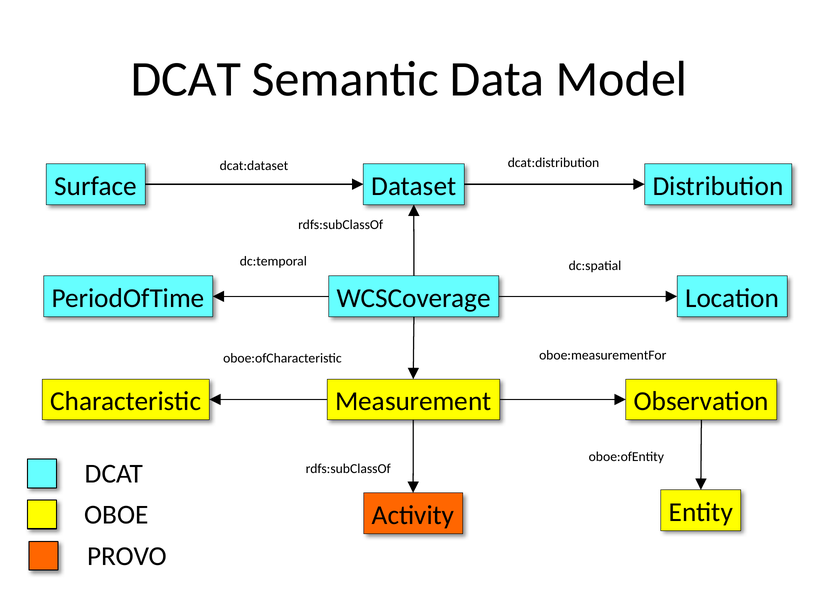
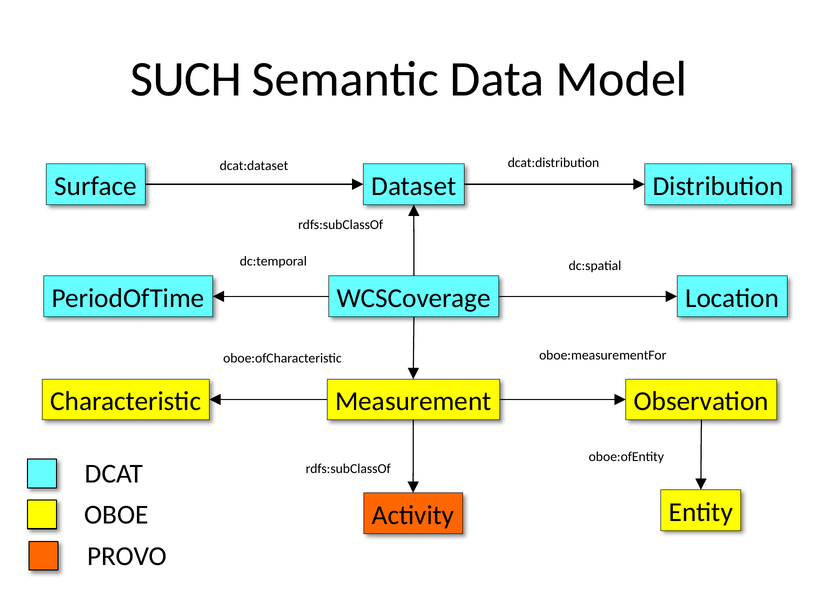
DCAT: DCAT -> SUCH (186, 79)
